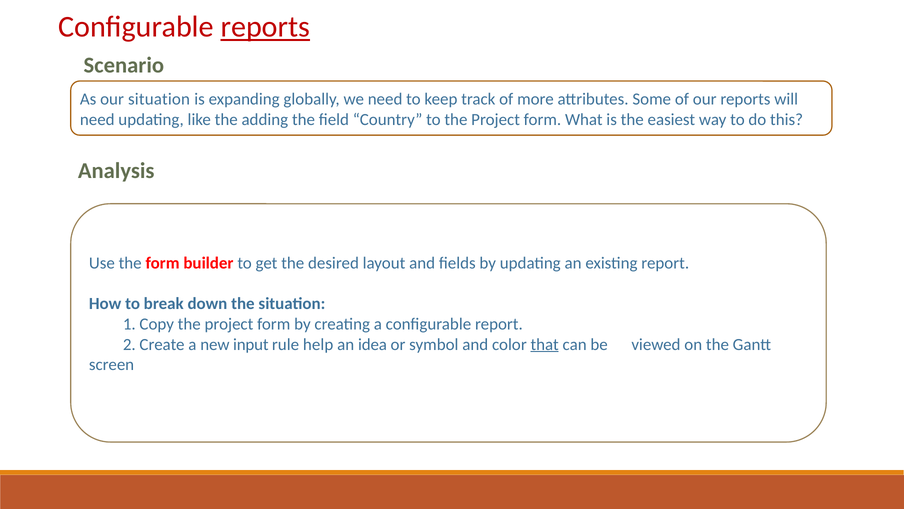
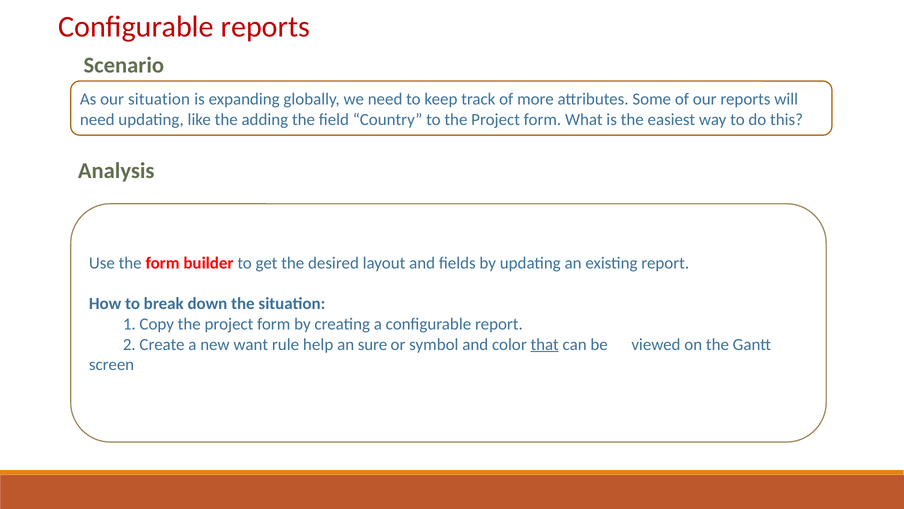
reports underline: present -> none (265, 27)
input: input -> want (251, 344)
idea: idea -> sure (373, 344)
